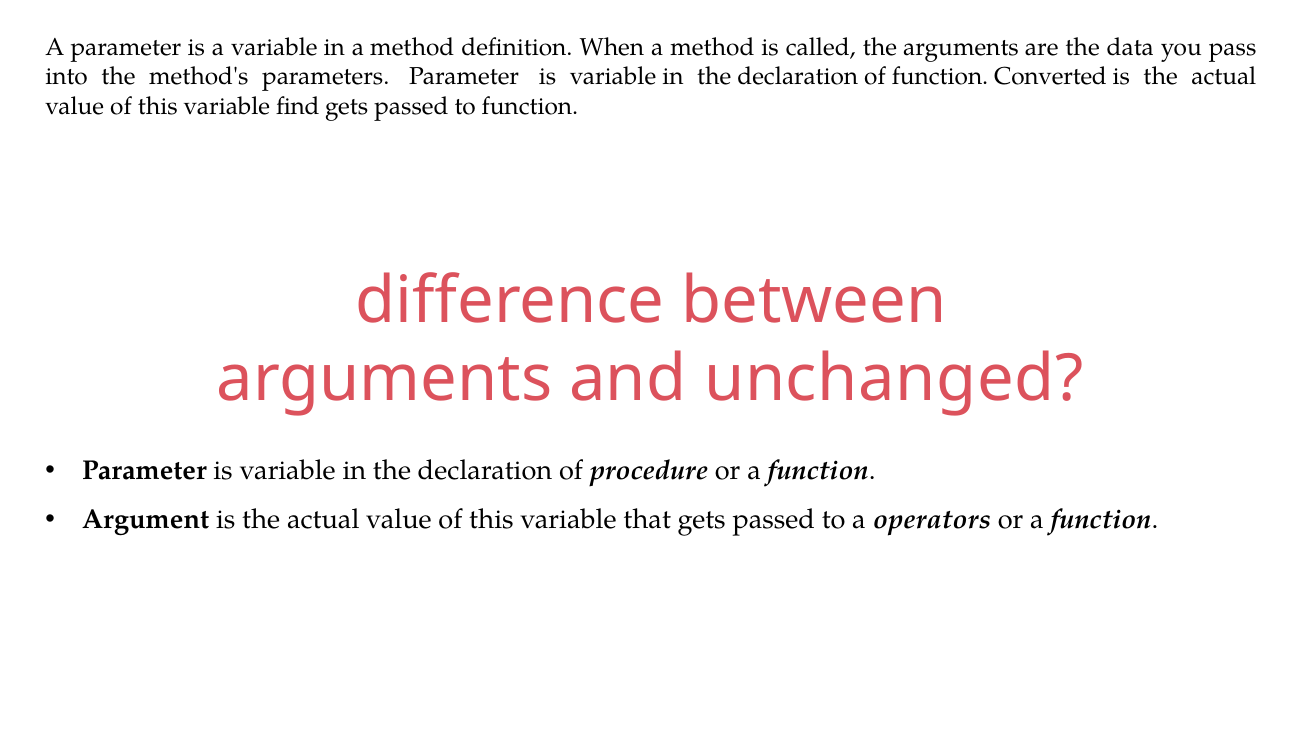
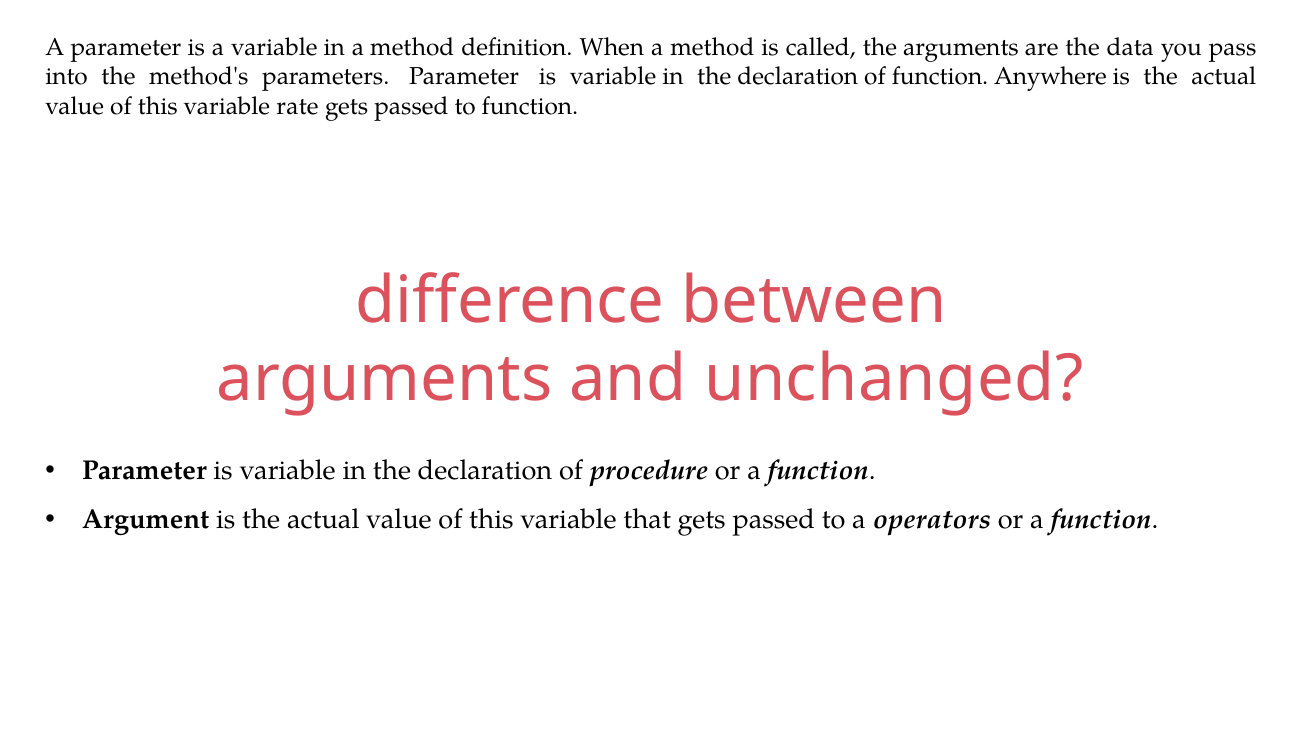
Converted: Converted -> Anywhere (1051, 77)
find: find -> rate (298, 106)
